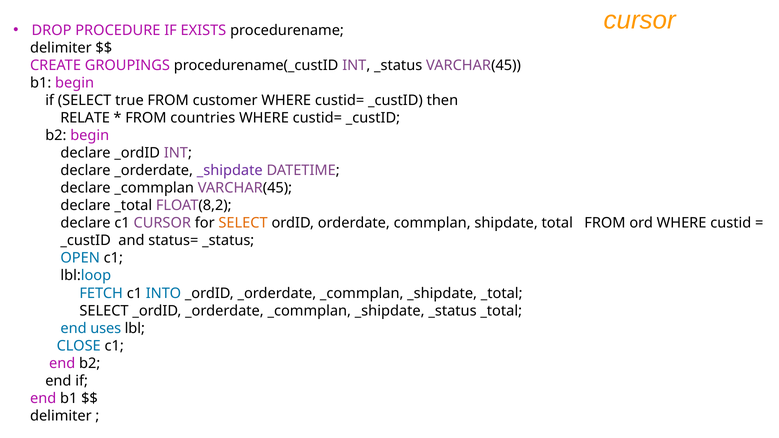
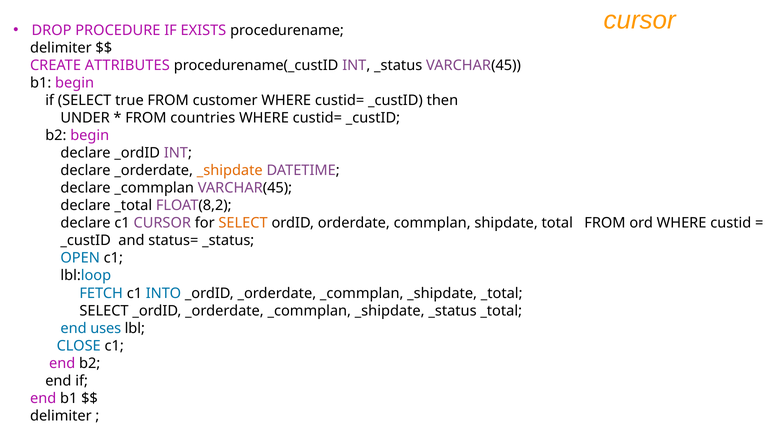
GROUPINGS: GROUPINGS -> ATTRIBUTES (127, 65)
RELATE: RELATE -> UNDER (85, 118)
_shipdate colour: purple -> orange (230, 171)
